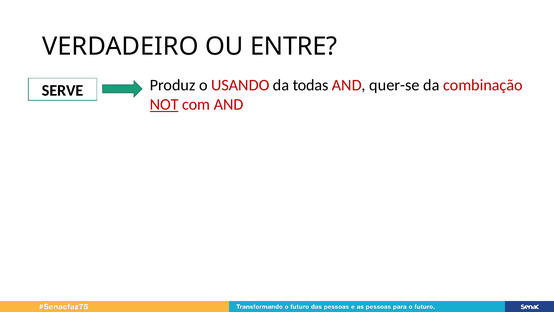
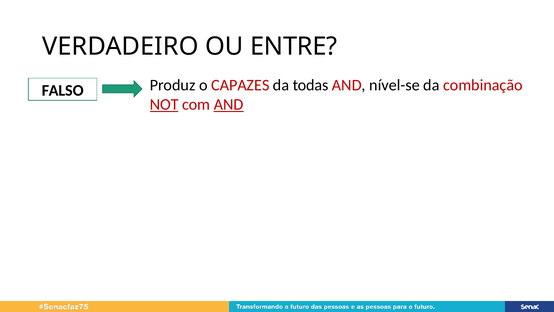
SERVE: SERVE -> FALSO (63, 90)
USANDO: USANDO -> CAPAZES (240, 85)
quer-se: quer-se -> nível-se (394, 85)
AND underline: none -> present (229, 104)
